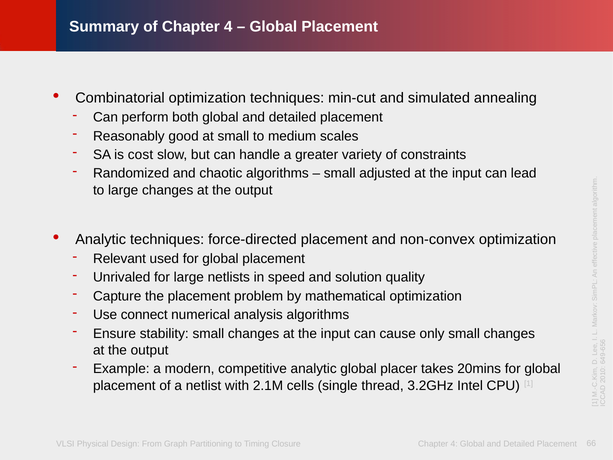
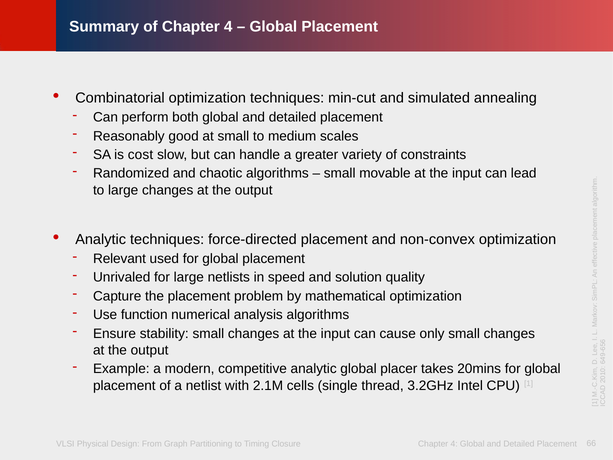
adjusted: adjusted -> movable (385, 173)
connect: connect -> function (144, 315)
